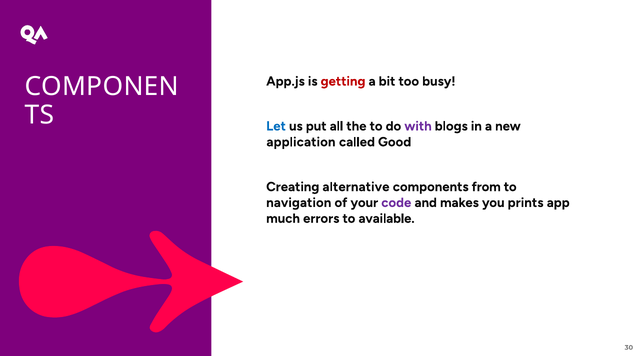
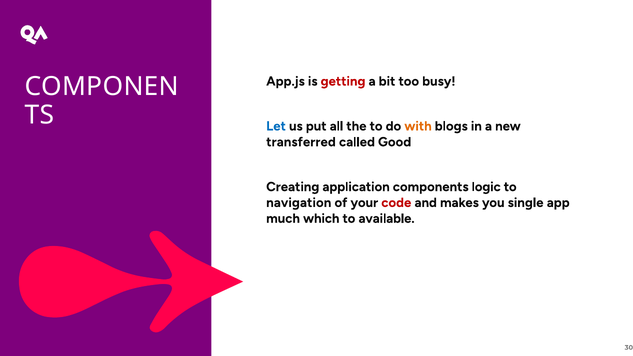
with colour: purple -> orange (418, 126)
application: application -> transferred (301, 142)
alternative: alternative -> application (356, 187)
from: from -> logic (486, 187)
code colour: purple -> red (396, 203)
prints: prints -> single (526, 203)
errors: errors -> which (321, 218)
